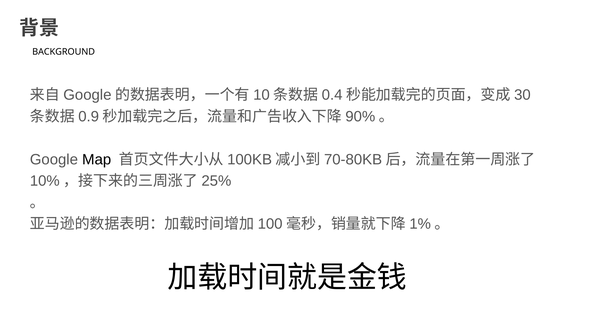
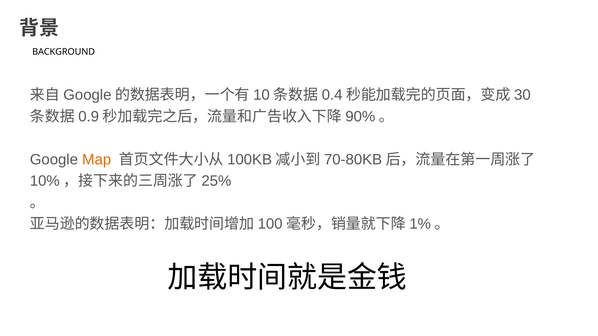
Map colour: black -> orange (97, 160)
